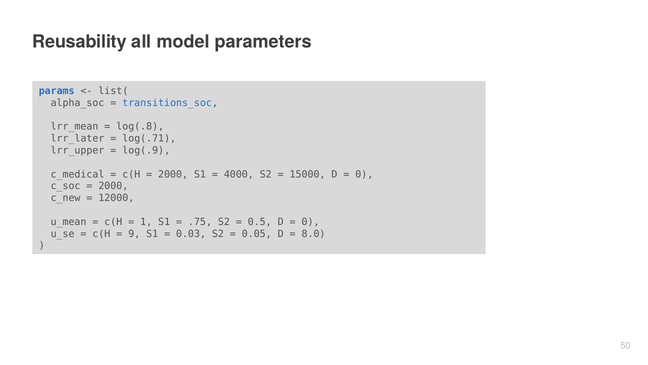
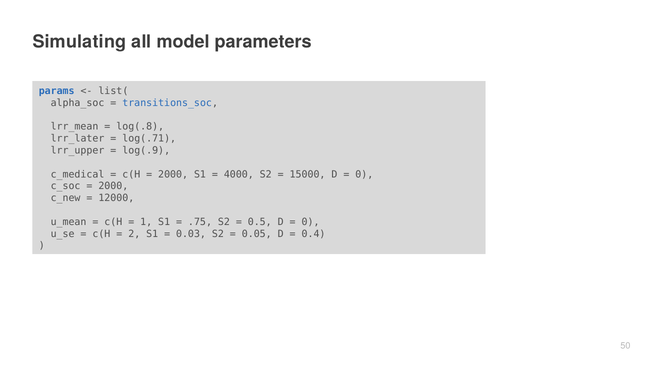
Reusability: Reusability -> Simulating (79, 42)
9: 9 -> 2 (134, 233)
8.0: 8.0 -> 0.4 (314, 233)
